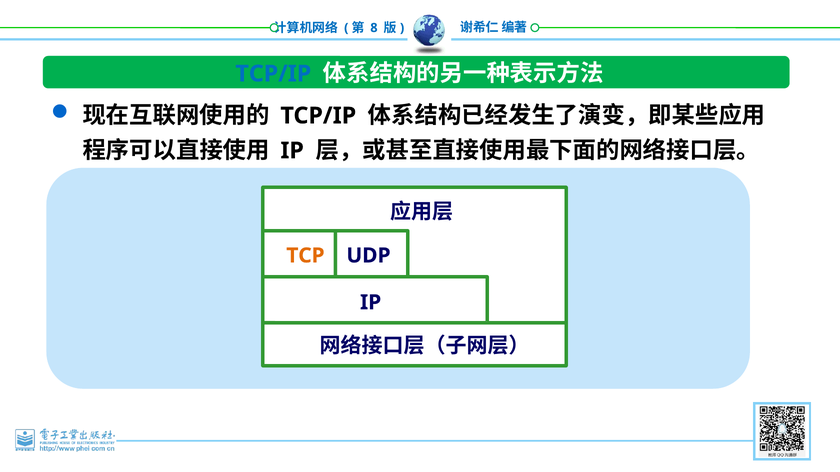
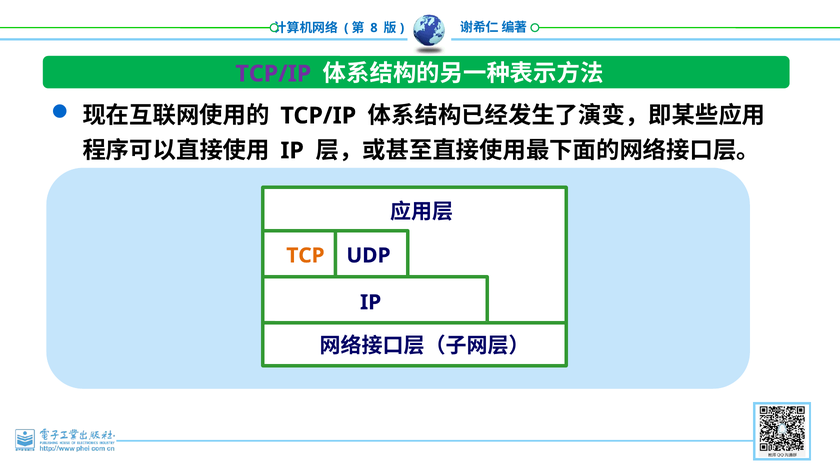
TCP/IP colour: blue -> purple (273, 74)
